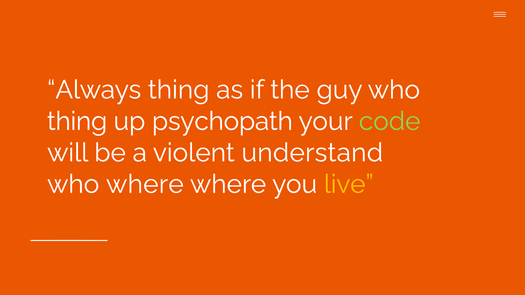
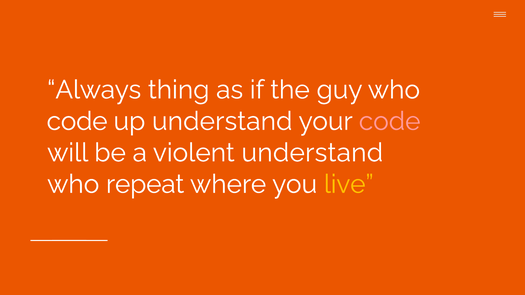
thing: thing -> code (77, 121)
up psychopath: psychopath -> understand (222, 121)
code colour: light green -> pink (390, 121)
who where: where -> repeat (145, 184)
